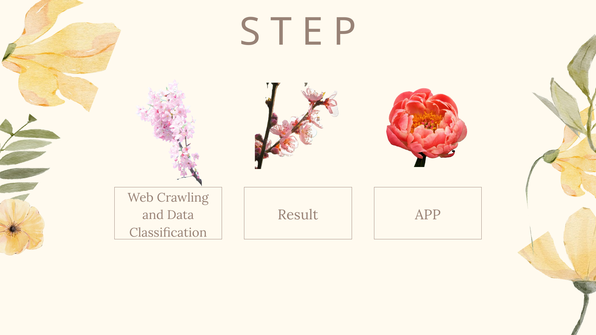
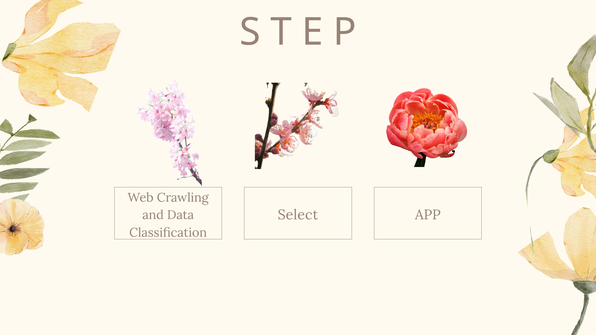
Result: Result -> Select (298, 215)
